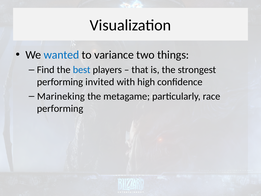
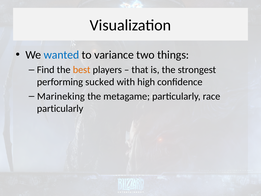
best colour: blue -> orange (82, 70)
invited: invited -> sucked (100, 82)
performing: performing -> particularly (60, 108)
